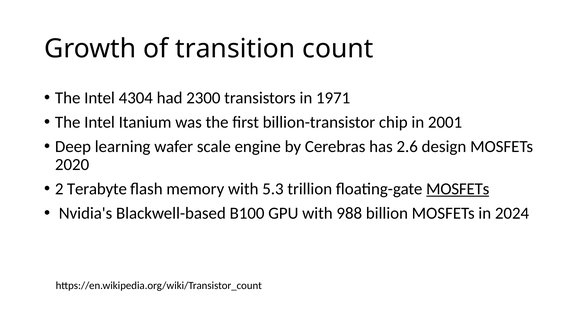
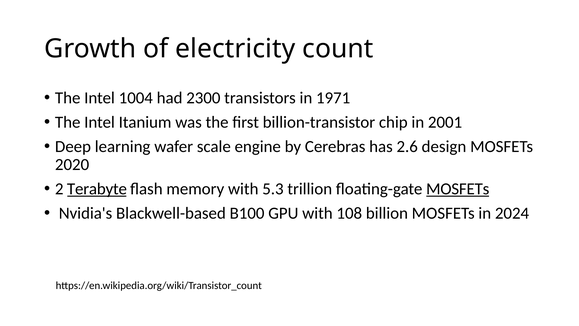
transition: transition -> electricity (235, 49)
4304: 4304 -> 1004 (136, 98)
Terabyte underline: none -> present (97, 189)
988: 988 -> 108 (349, 213)
